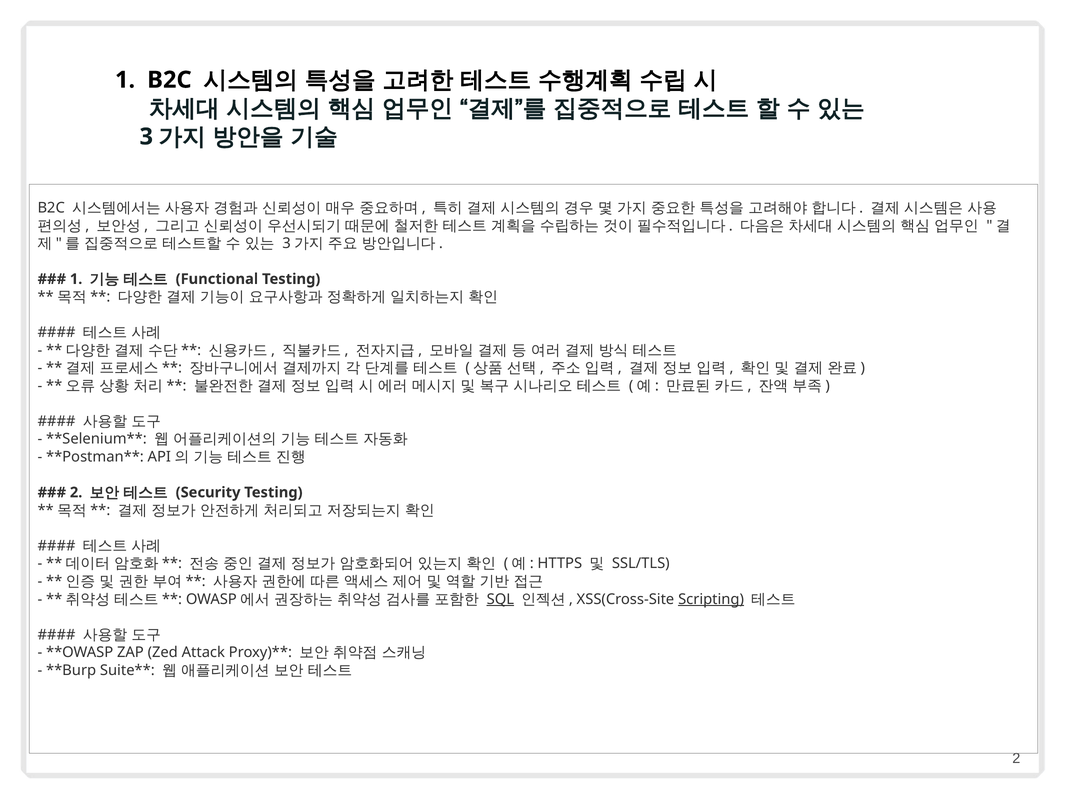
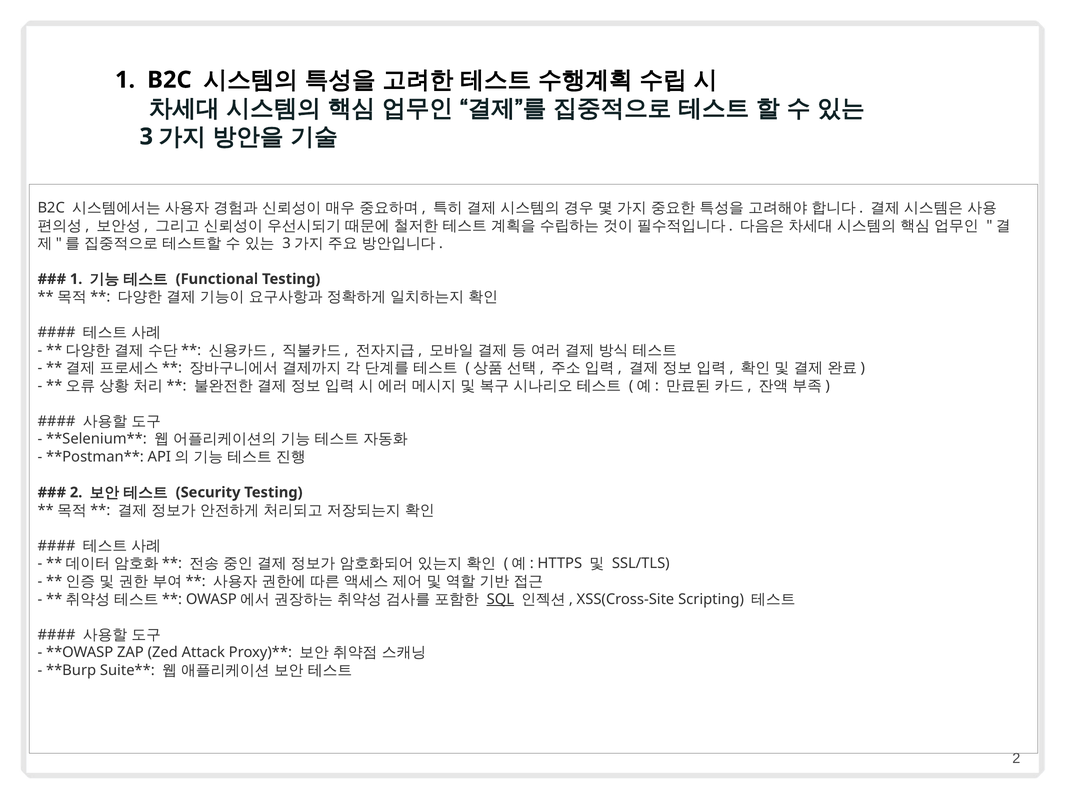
Scripting underline: present -> none (711, 599)
